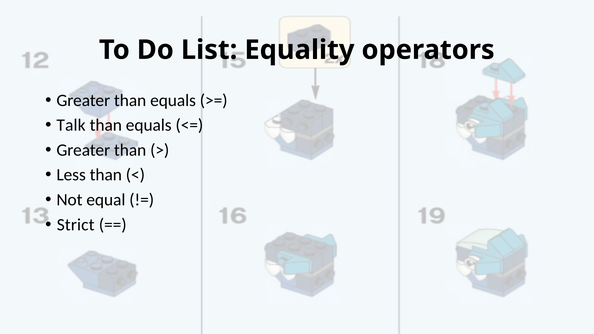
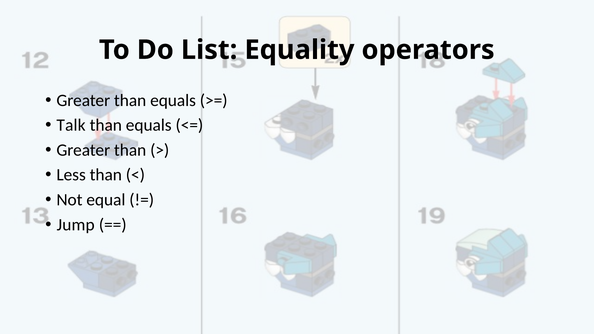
Strict: Strict -> Jump (76, 225)
